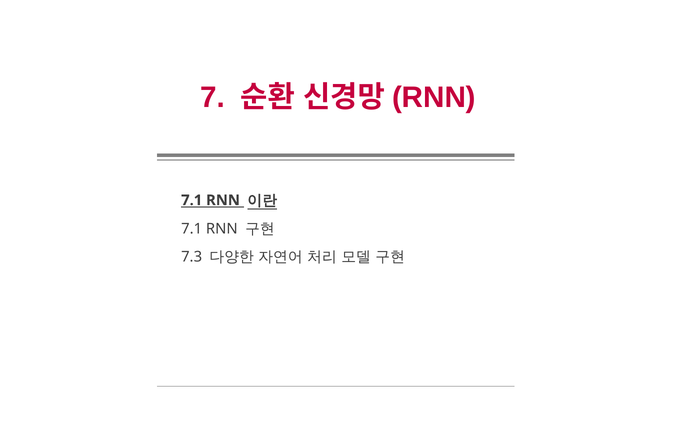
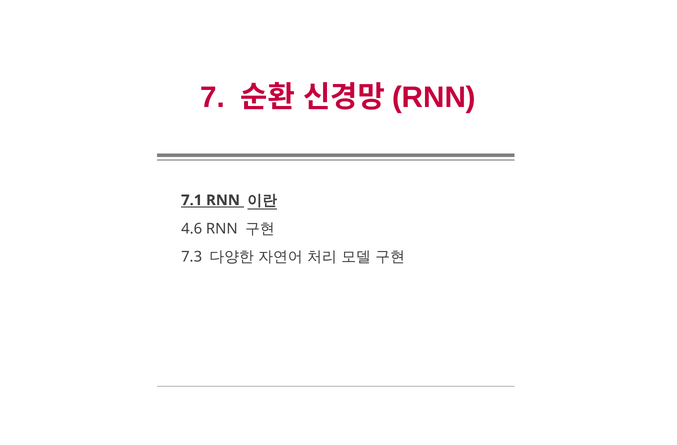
7.1: 7.1 -> 4.6 (192, 228)
